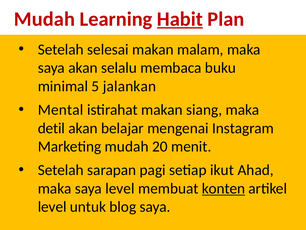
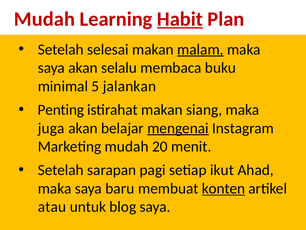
malam underline: none -> present (200, 49)
Mental: Mental -> Penting (61, 110)
detil: detil -> juga (51, 128)
mengenai underline: none -> present (178, 128)
saya level: level -> baru (120, 188)
level: level -> atau (52, 206)
